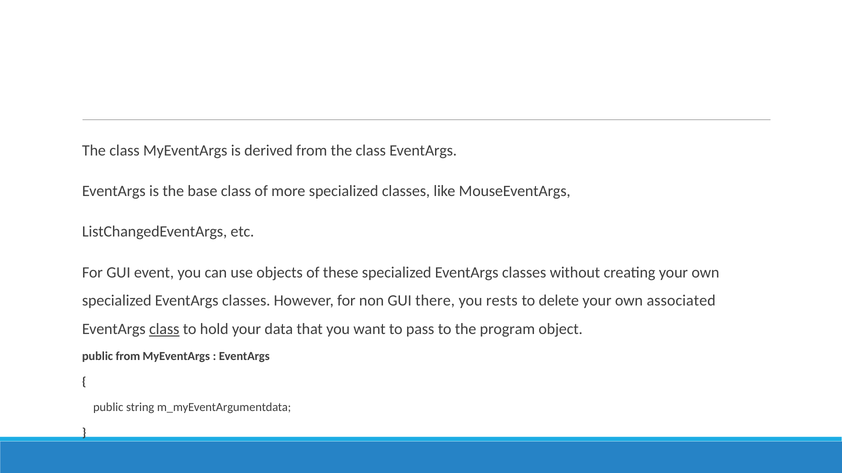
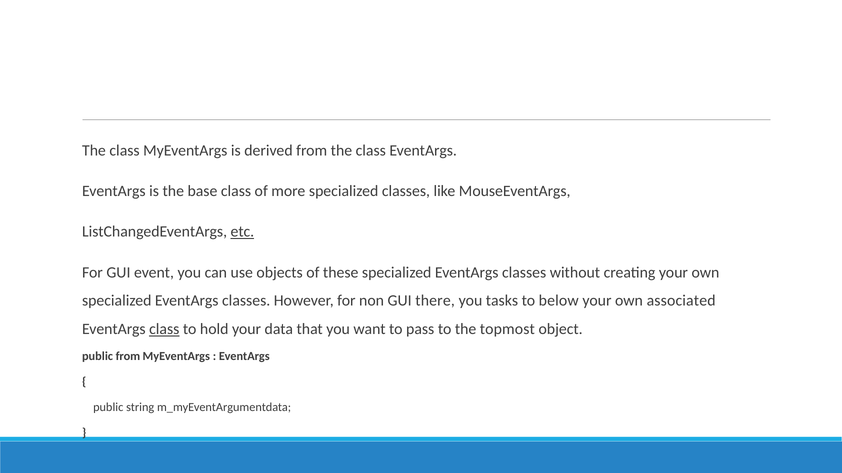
etc underline: none -> present (242, 232)
rests: rests -> tasks (502, 301)
delete: delete -> below (559, 301)
program: program -> topmost (507, 330)
